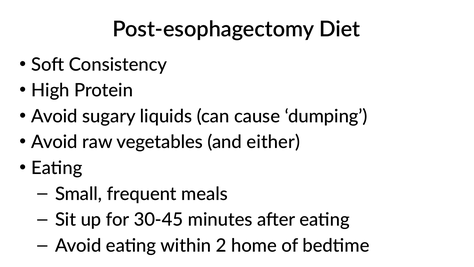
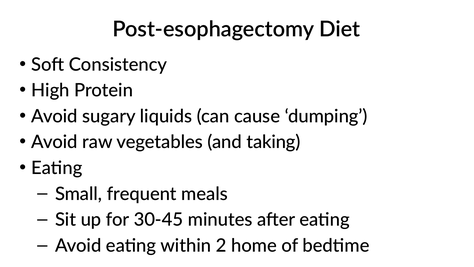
either: either -> taking (273, 142)
